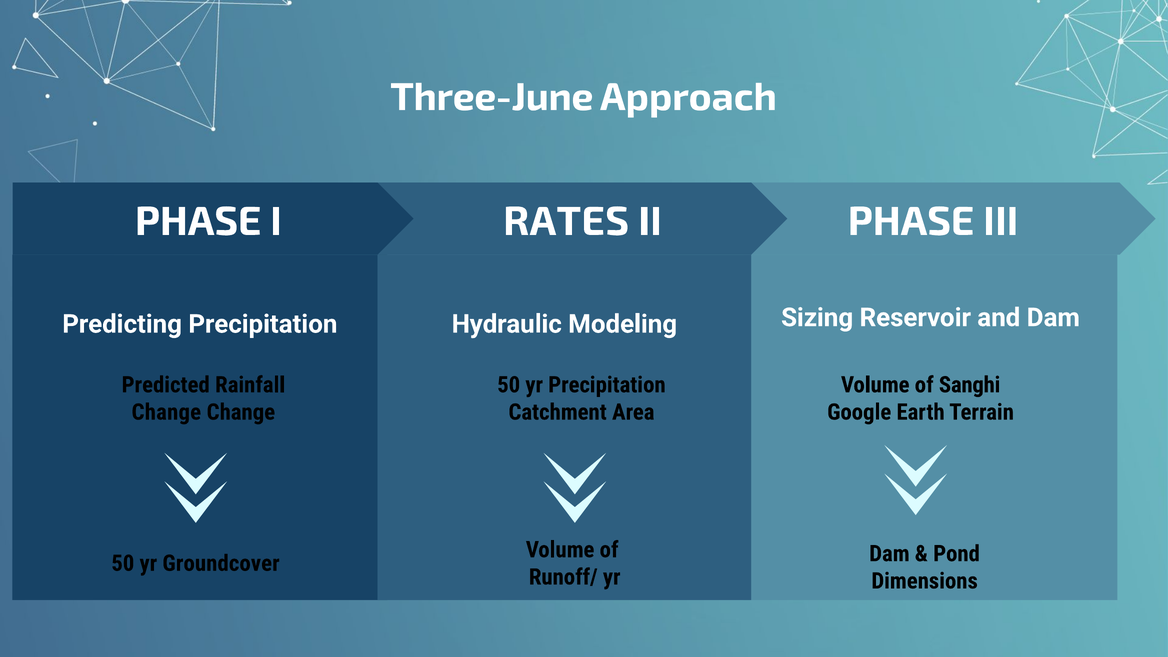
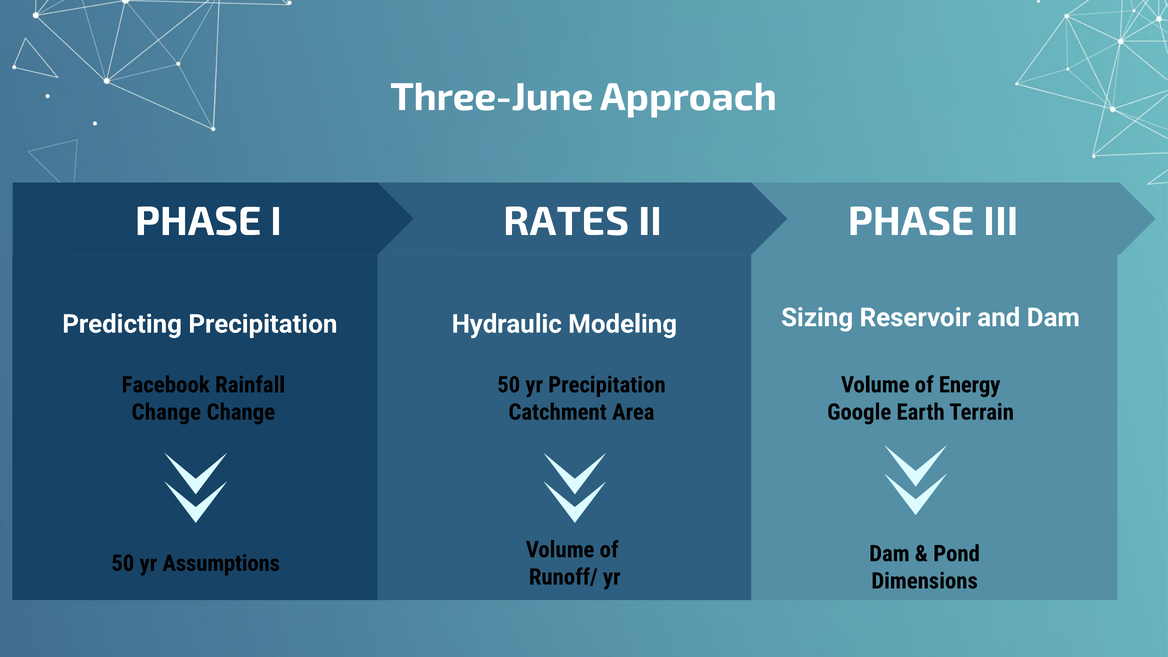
Predicted: Predicted -> Facebook (166, 385)
Sanghi: Sanghi -> Energy (970, 385)
Groundcover: Groundcover -> Assumptions (221, 563)
